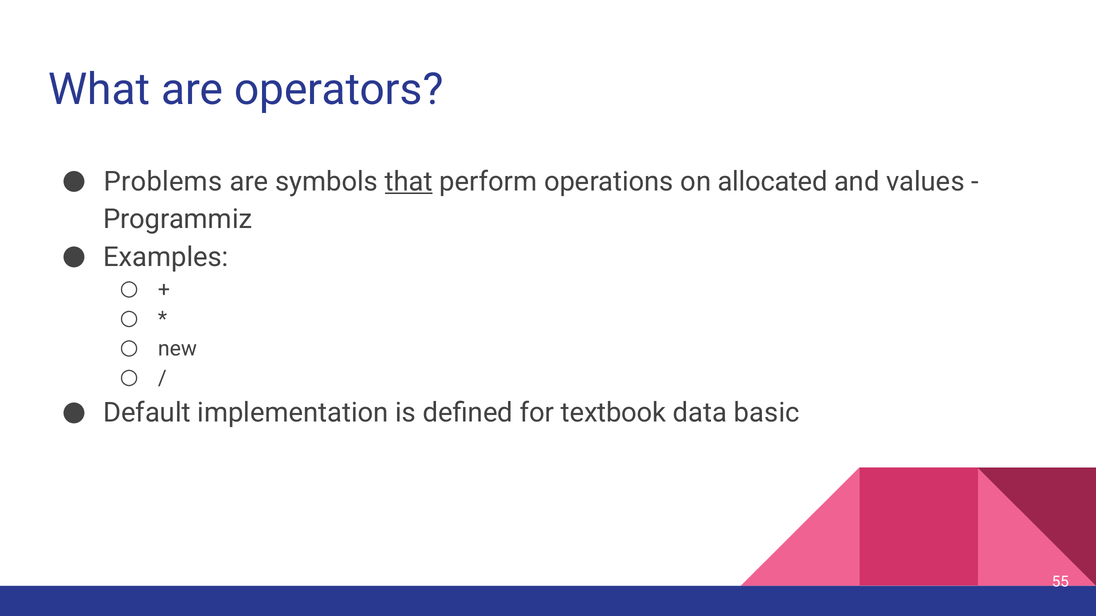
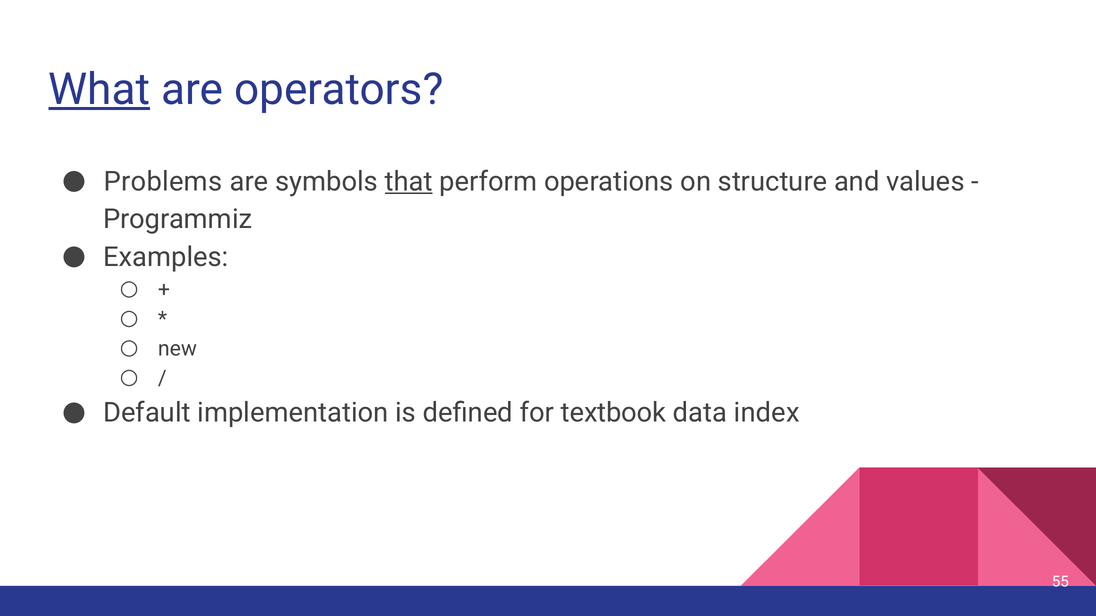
What underline: none -> present (99, 90)
allocated: allocated -> structure (773, 182)
basic: basic -> index (767, 413)
